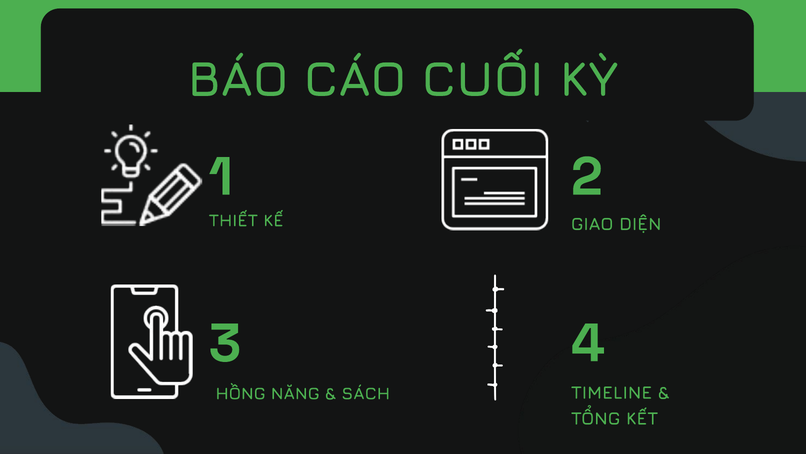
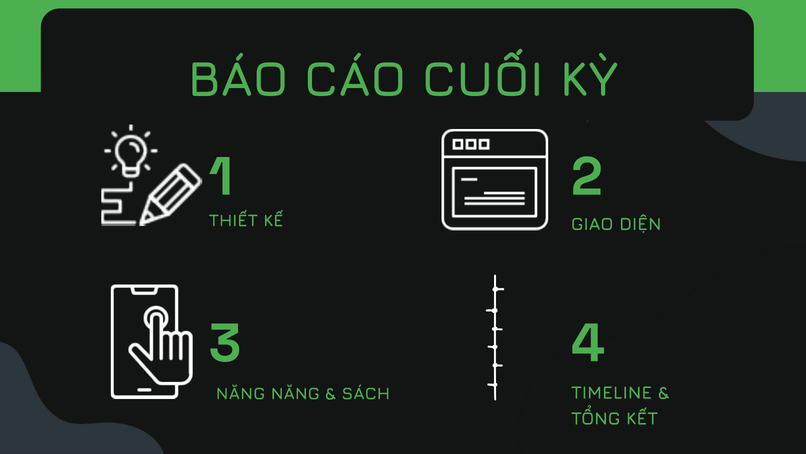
HỒNG: HỒNG -> NĂNG (240, 393)
